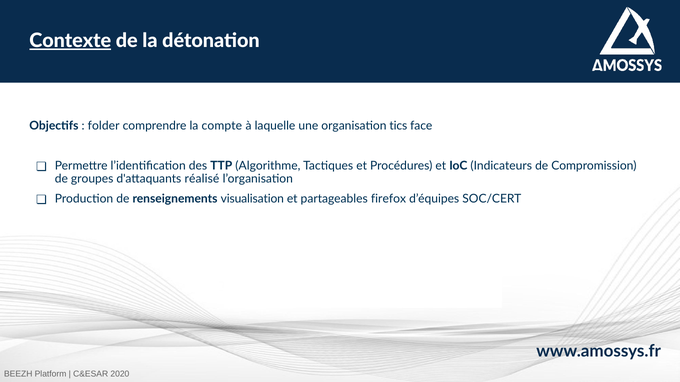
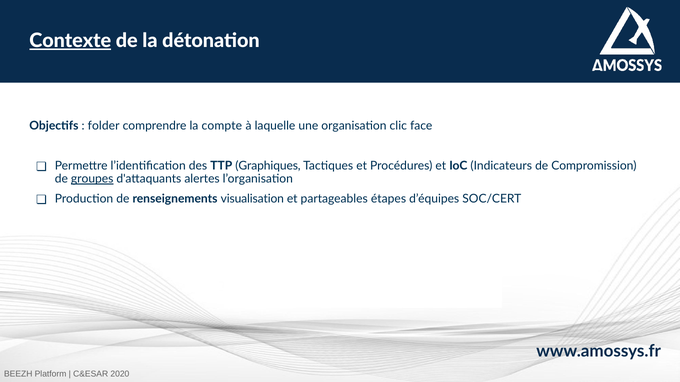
tics: tics -> clic (398, 126)
Algorithme: Algorithme -> Graphiques (268, 166)
groupes underline: none -> present (92, 179)
réalisé: réalisé -> alertes (202, 179)
firefox: firefox -> étapes (389, 199)
